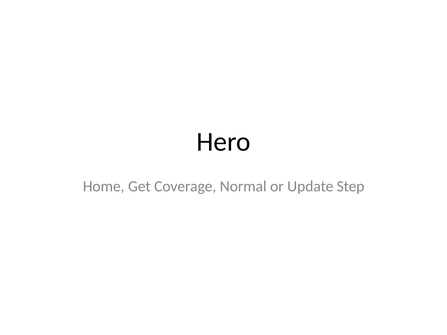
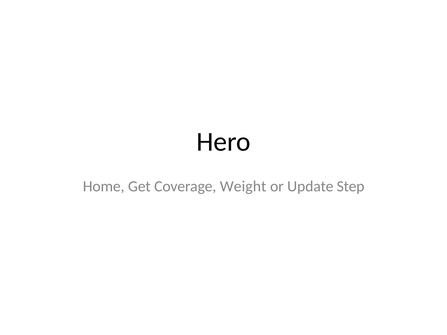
Normal: Normal -> Weight (243, 187)
